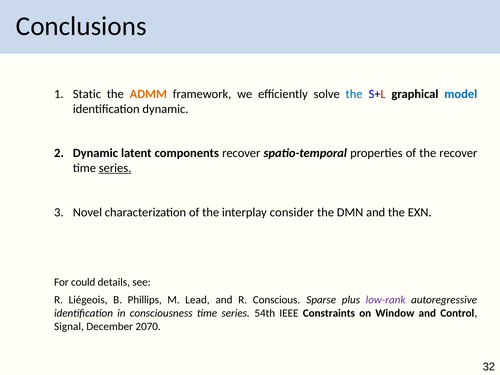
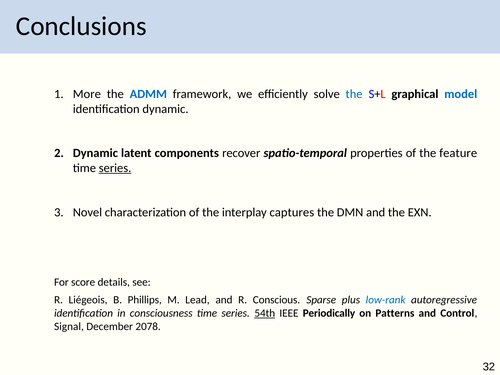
Static: Static -> More (87, 94)
ADMM colour: orange -> blue (148, 94)
the recover: recover -> feature (458, 153)
consider: consider -> captures (292, 212)
could: could -> score (83, 282)
low-rank colour: purple -> blue (386, 300)
54th underline: none -> present (265, 313)
Constraints: Constraints -> Periodically (329, 313)
Window: Window -> Patterns (395, 313)
2070: 2070 -> 2078 (148, 326)
